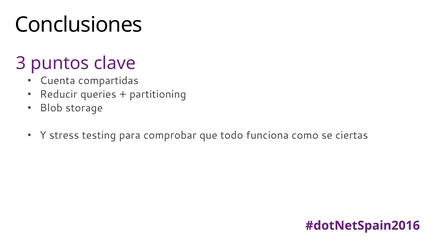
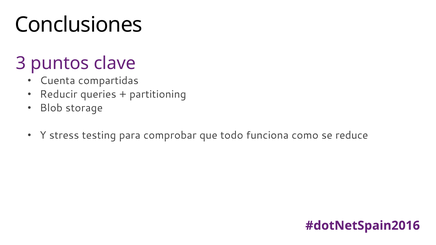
ciertas: ciertas -> reduce (352, 135)
